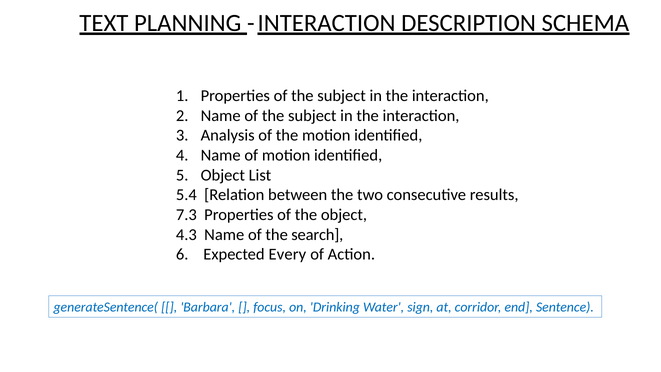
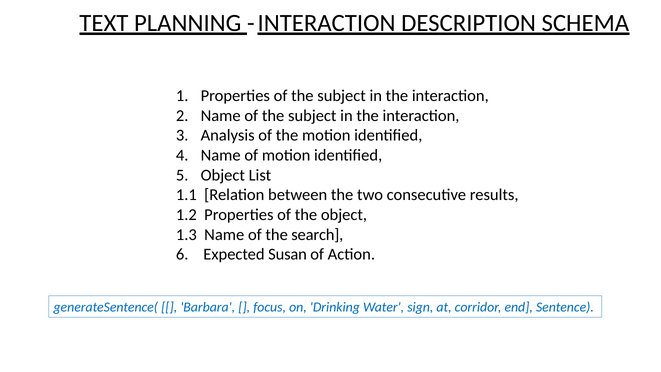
5.4: 5.4 -> 1.1 (186, 195)
7.3: 7.3 -> 1.2 (186, 215)
4.3: 4.3 -> 1.3 (186, 234)
Every: Every -> Susan (288, 254)
